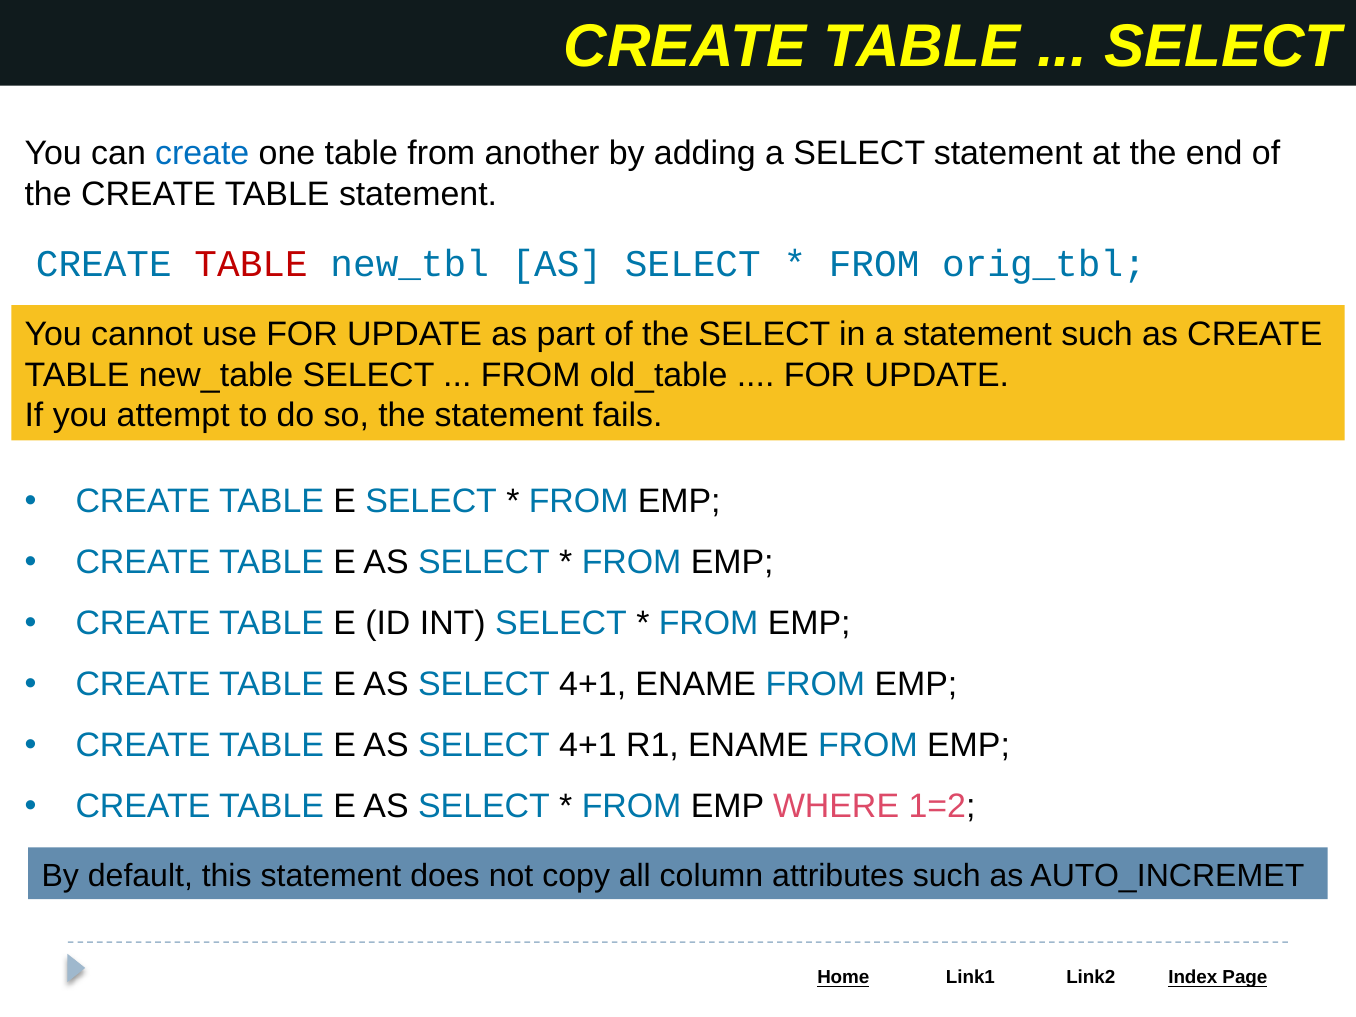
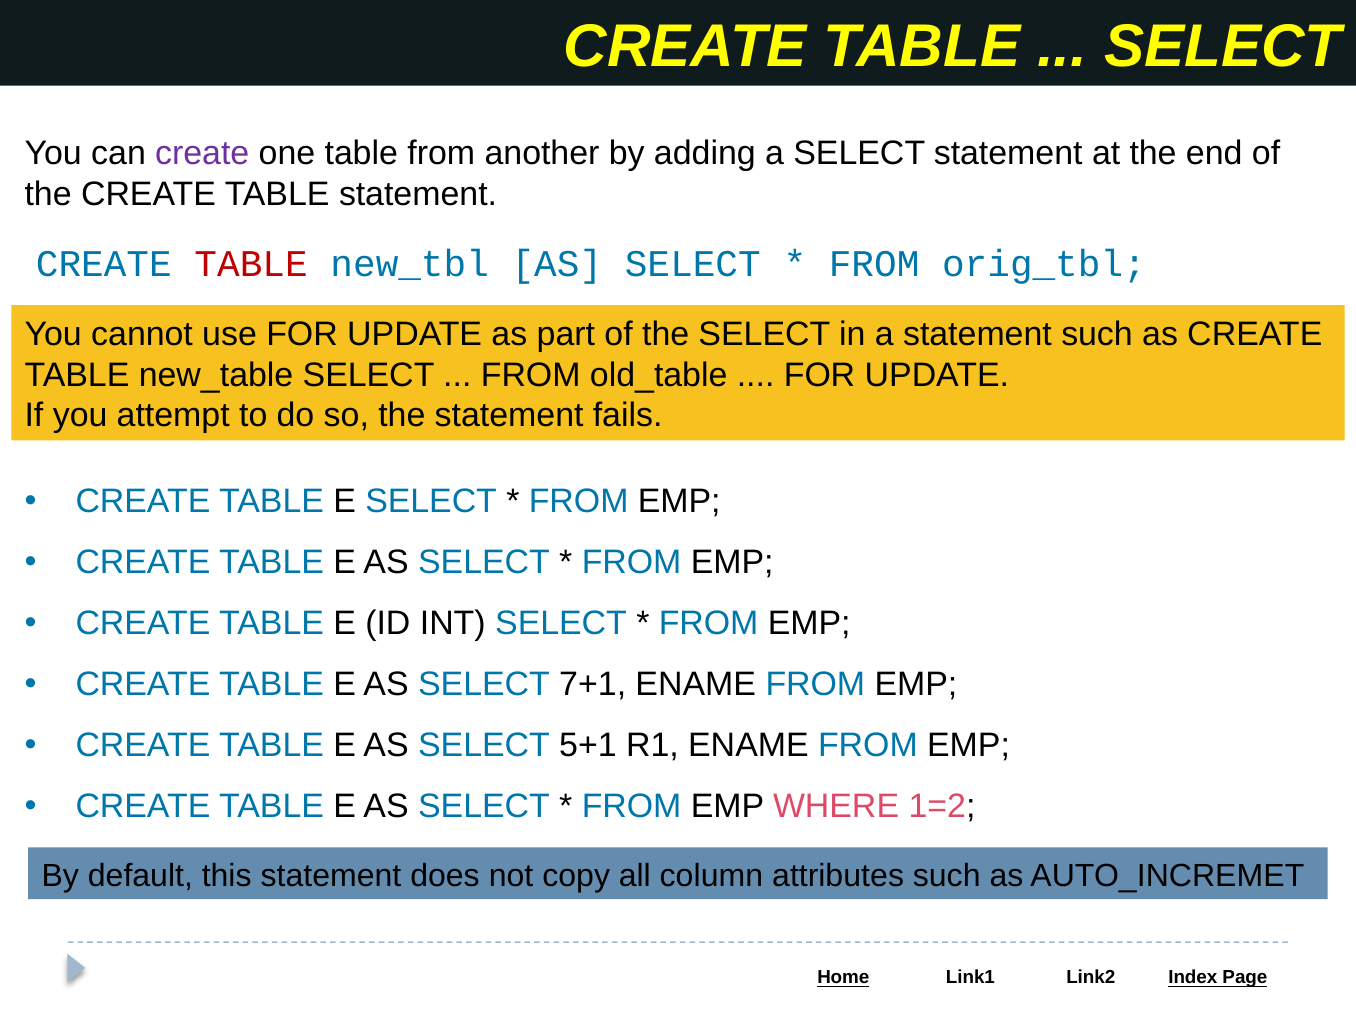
create colour: blue -> purple (202, 154)
4+1: 4+1 -> 7+1 (593, 685)
4+1: 4+1 -> 5+1 (588, 746)
